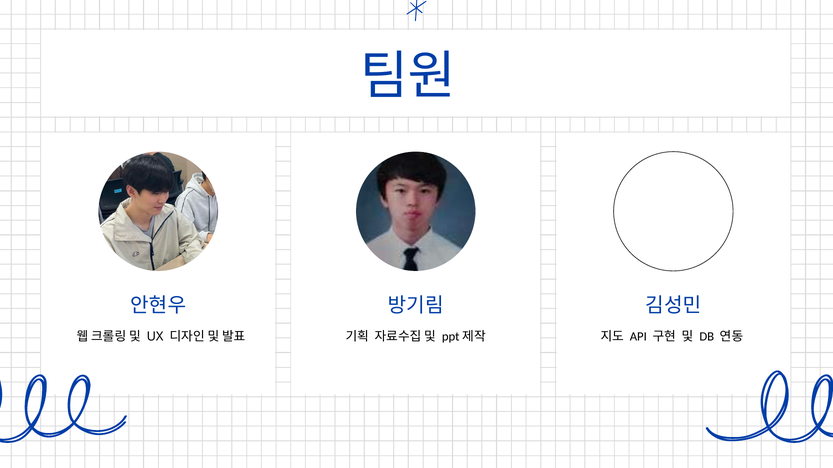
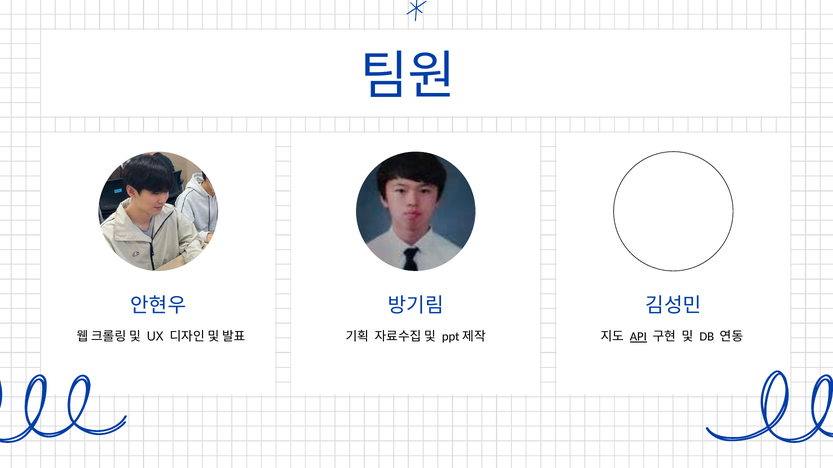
API underline: none -> present (638, 337)
